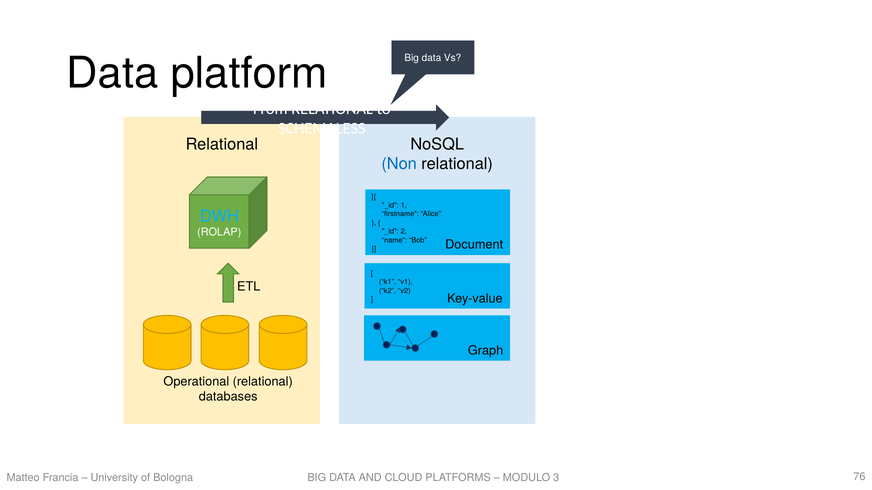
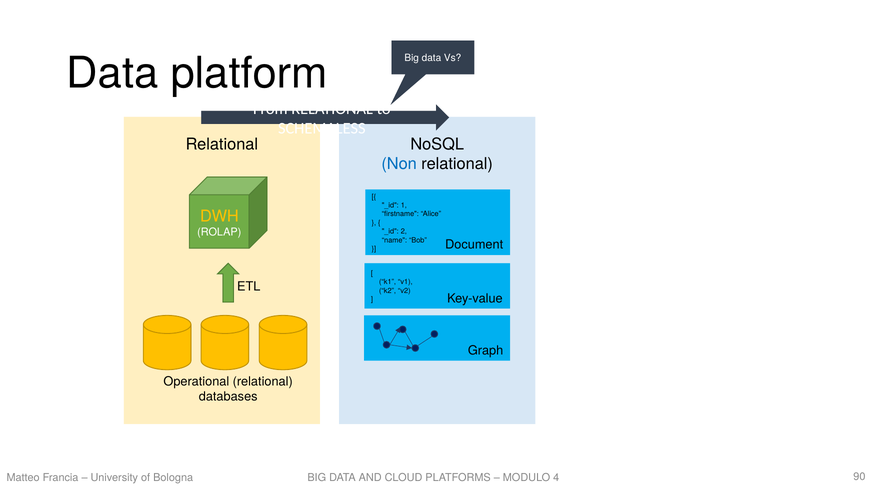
DWH colour: light blue -> yellow (219, 216)
3: 3 -> 4 (556, 478)
76: 76 -> 90 (859, 477)
